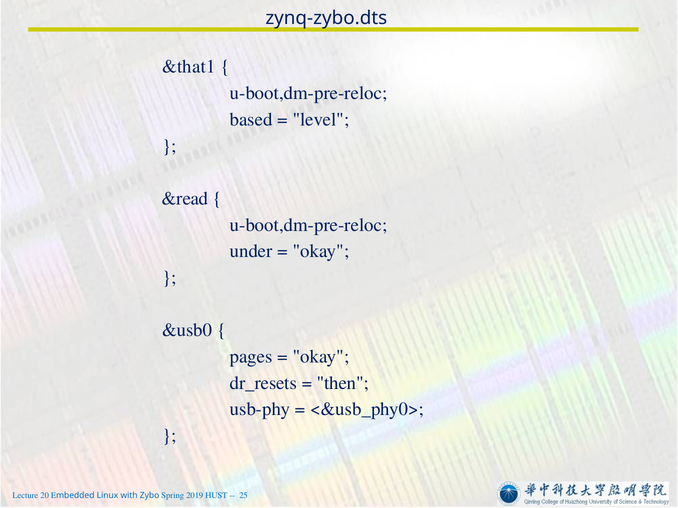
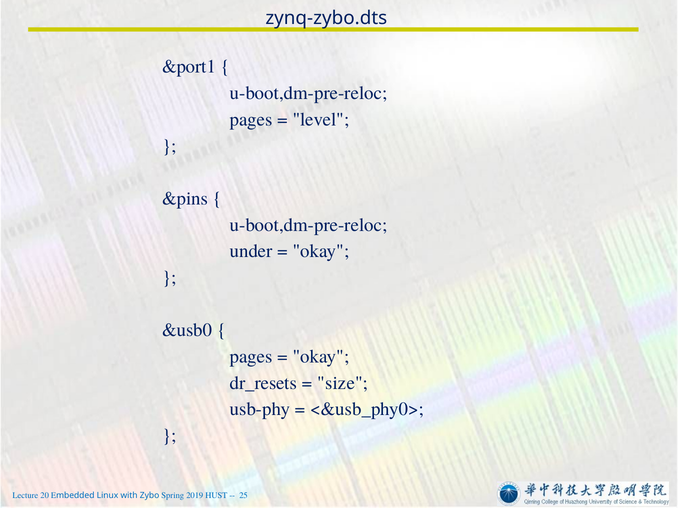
&that1: &that1 -> &port1 (189, 67)
based: based -> pages (251, 120)
&read: &read -> &pins (185, 199)
then: then -> size (343, 383)
